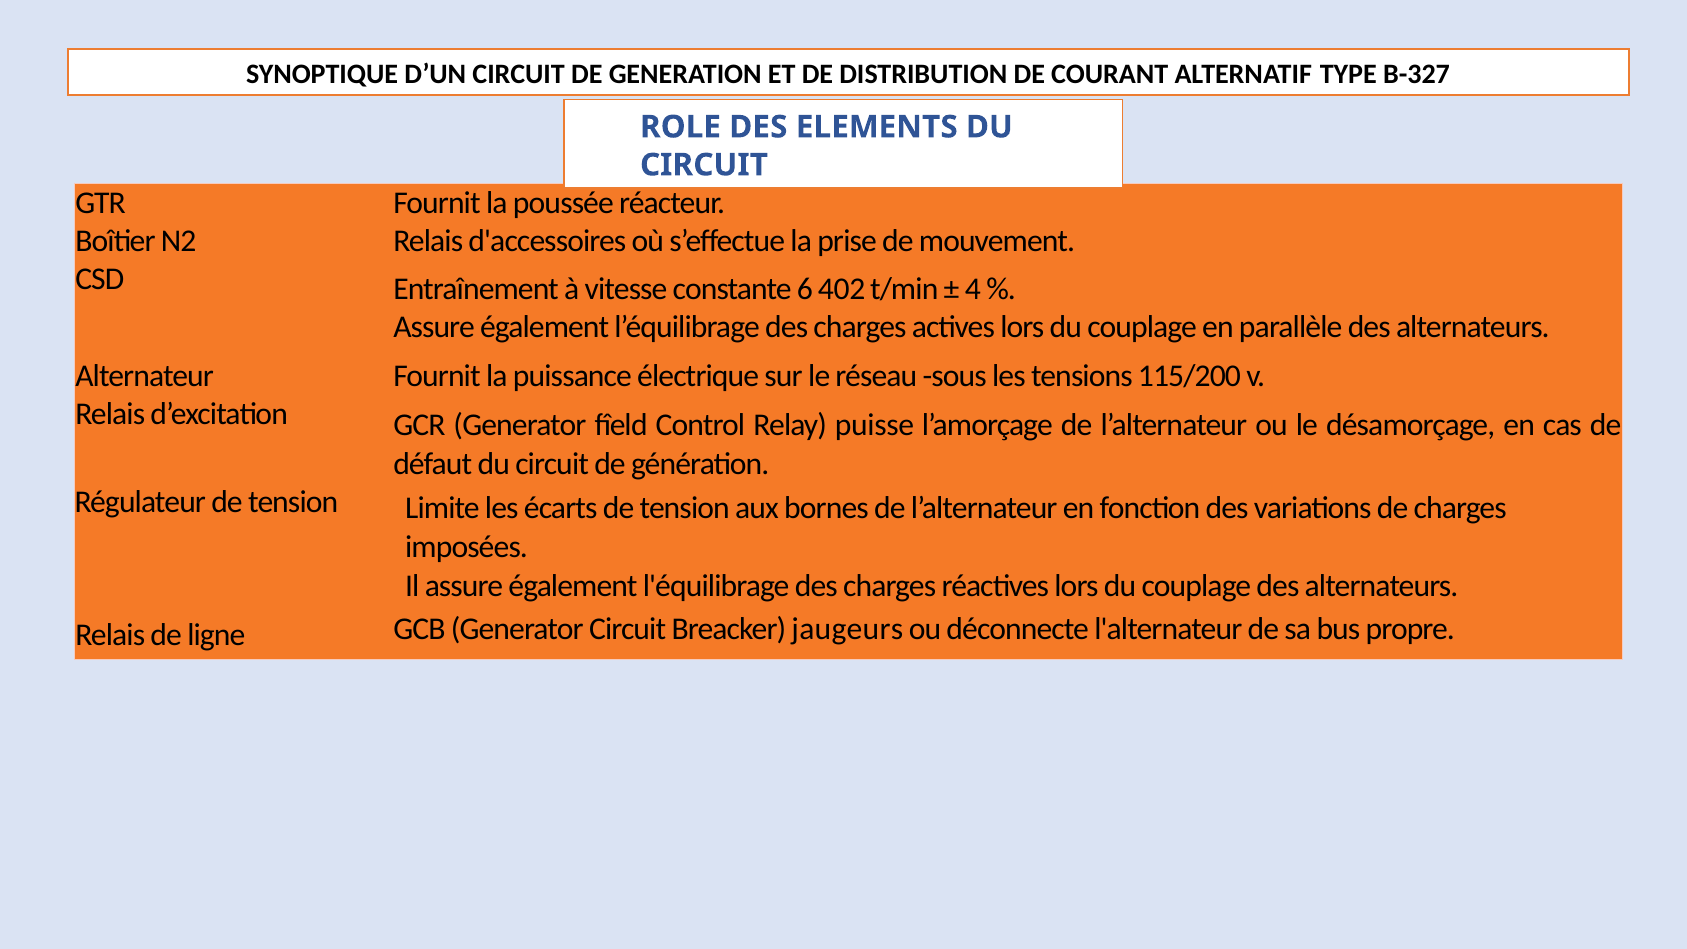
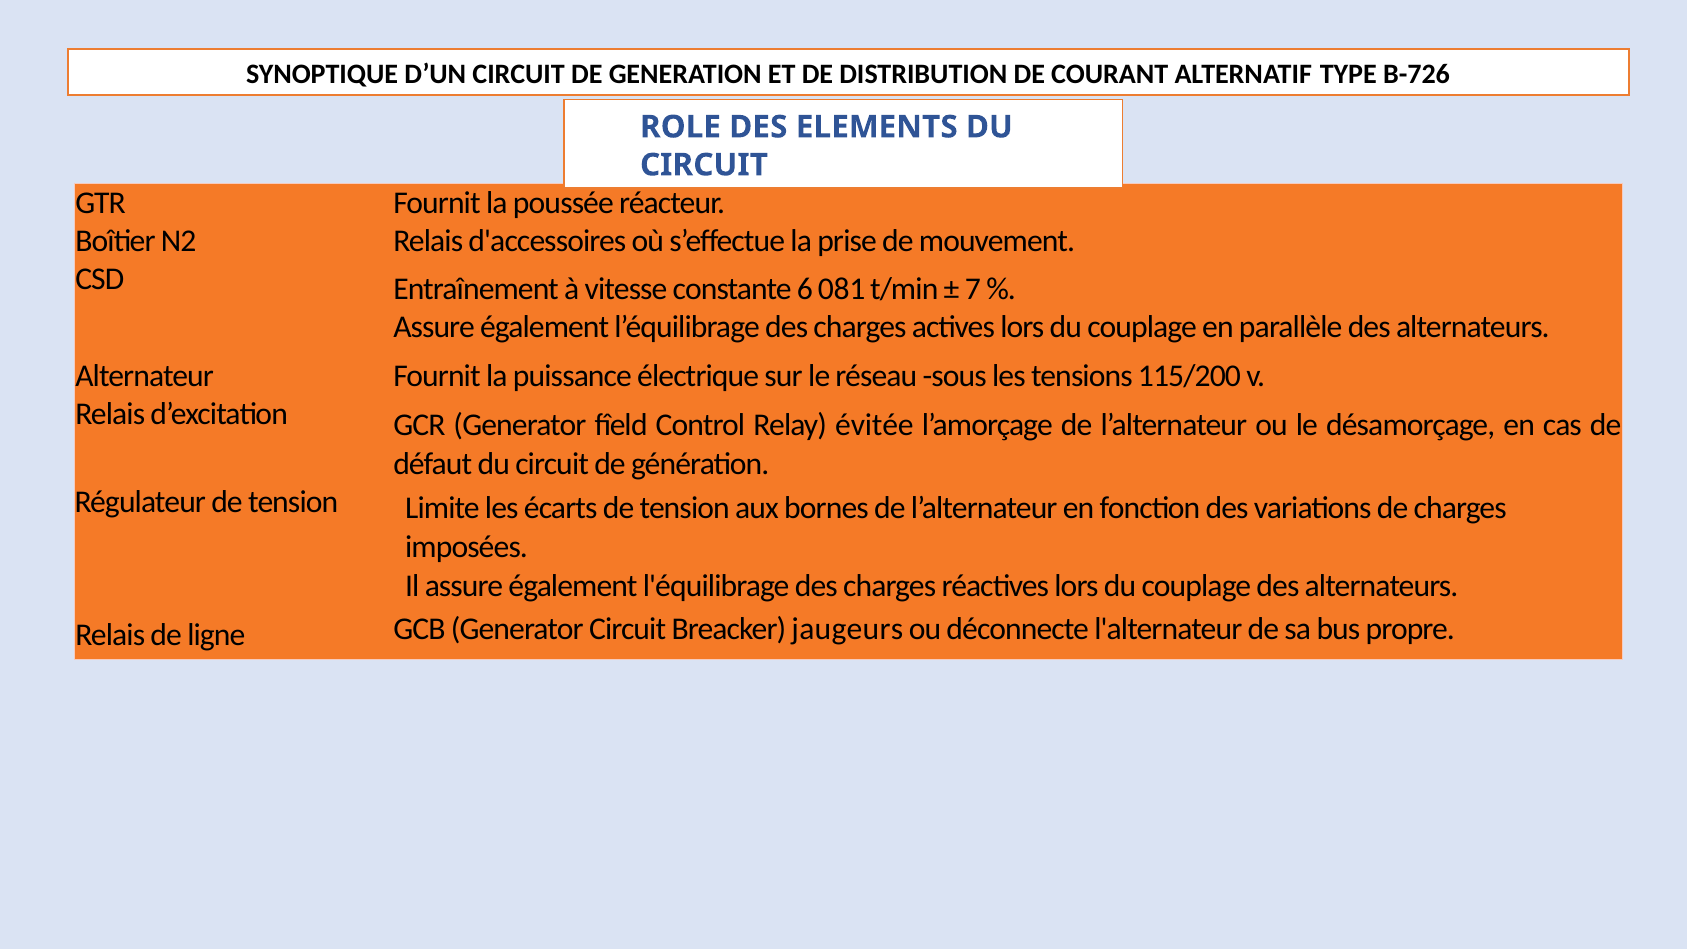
B-327: B-327 -> B-726 (1417, 74)
402: 402 -> 081 (842, 289)
4: 4 -> 7 (973, 289)
puisse: puisse -> évitée (874, 425)
